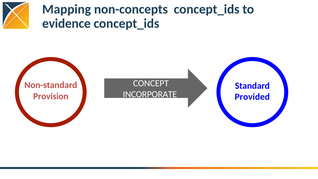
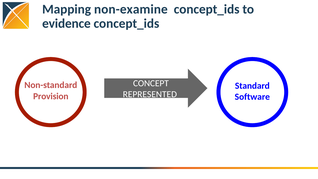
non-concepts: non-concepts -> non-examine (131, 9)
INCORPORATE: INCORPORATE -> REPRESENTED (150, 94)
Provided: Provided -> Software (252, 97)
